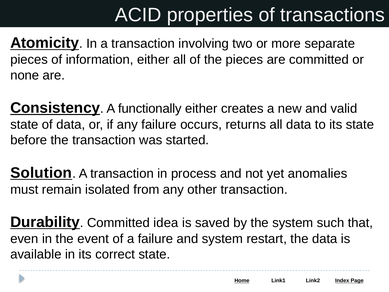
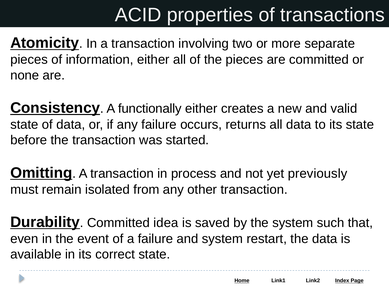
Solution: Solution -> Omitting (41, 173)
anomalies: anomalies -> previously (318, 173)
